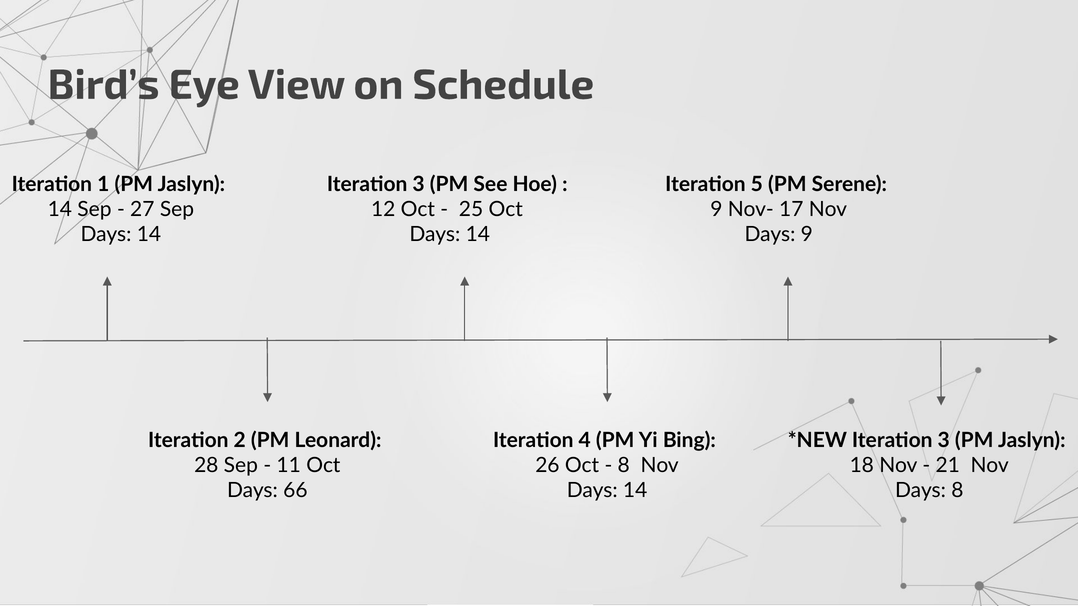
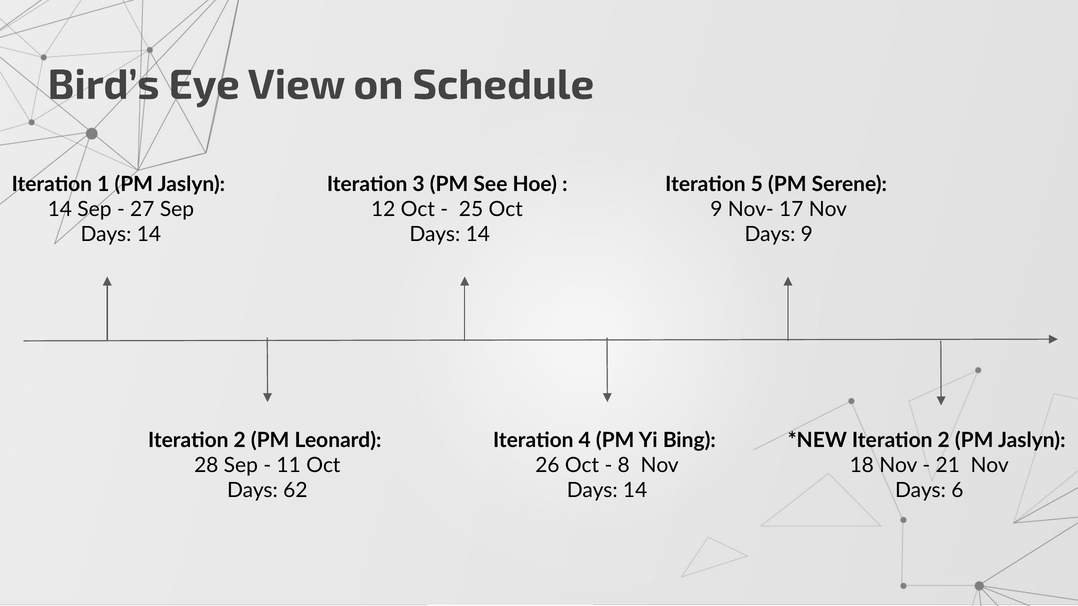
3: 3 -> 2 (944, 441)
66: 66 -> 62 (295, 491)
Days 8: 8 -> 6 (957, 491)
